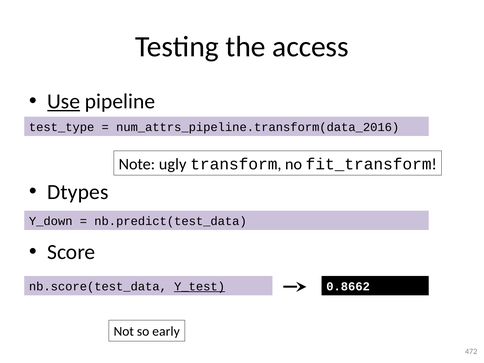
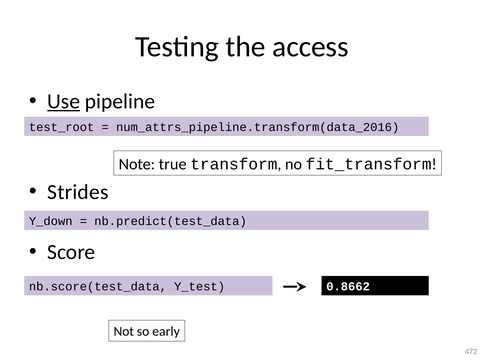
test_type: test_type -> test_root (62, 127)
ugly: ugly -> true (173, 164)
Dtypes: Dtypes -> Strides (78, 192)
Y_test underline: present -> none (200, 286)
